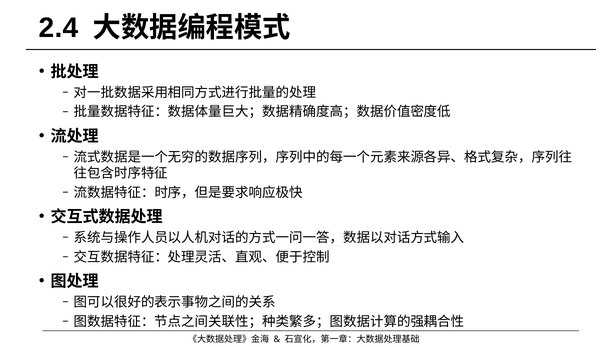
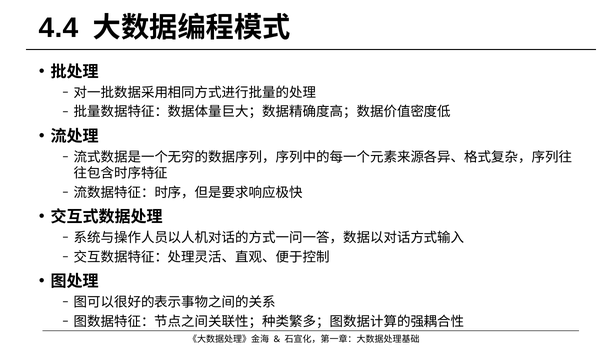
2.4: 2.4 -> 4.4 (59, 28)
